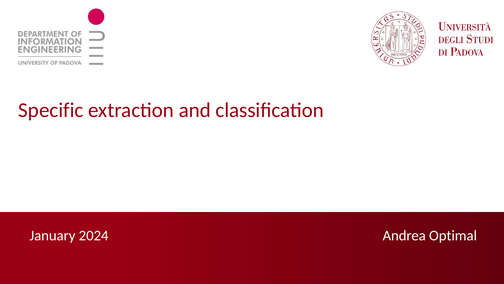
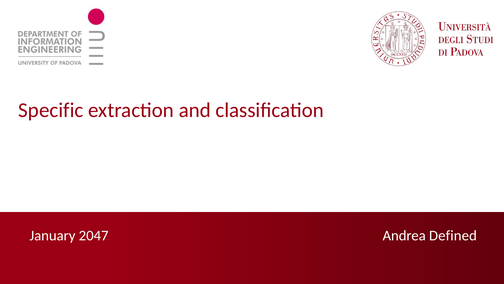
Optimal: Optimal -> Defined (453, 235)
2024: 2024 -> 2047 (94, 235)
